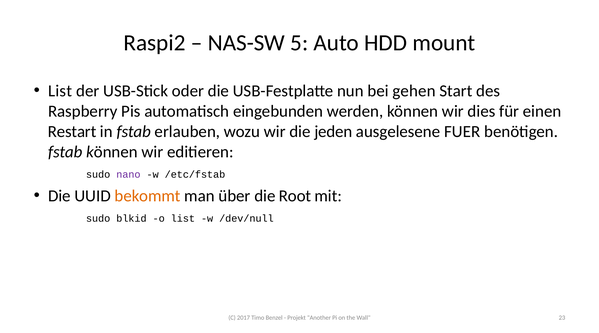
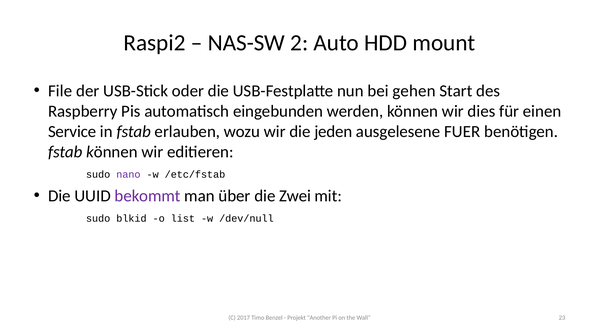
5: 5 -> 2 (299, 43)
List: List -> File (60, 91)
Restart: Restart -> Service (72, 131)
bekommt colour: orange -> purple (148, 196)
Root: Root -> Zwei (295, 196)
